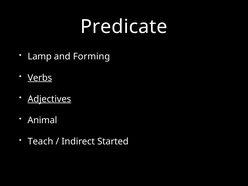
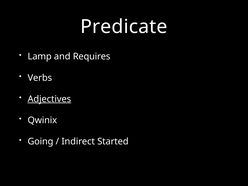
Forming: Forming -> Requires (92, 57)
Verbs underline: present -> none (40, 78)
Animal: Animal -> Qwinix (42, 120)
Teach: Teach -> Going (40, 141)
